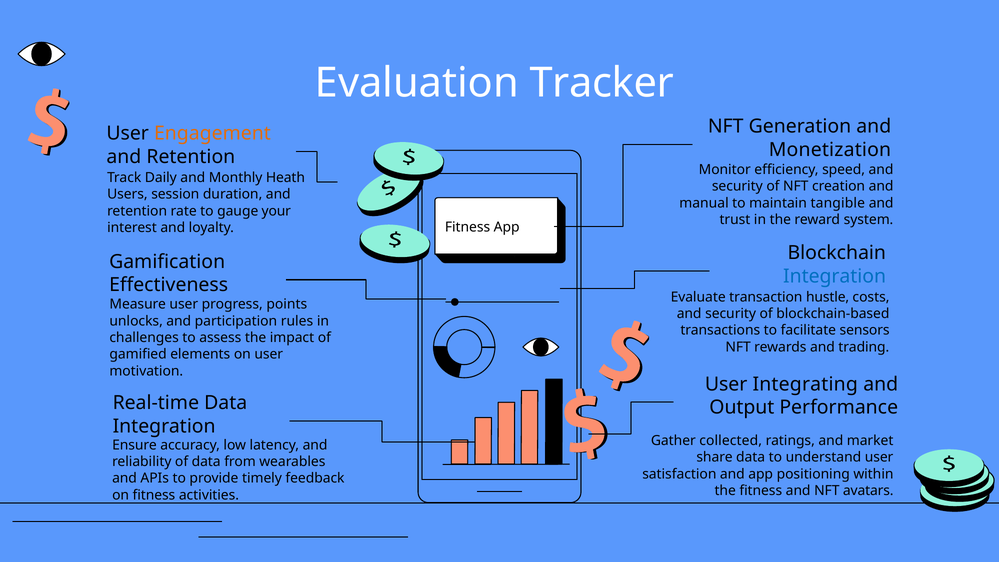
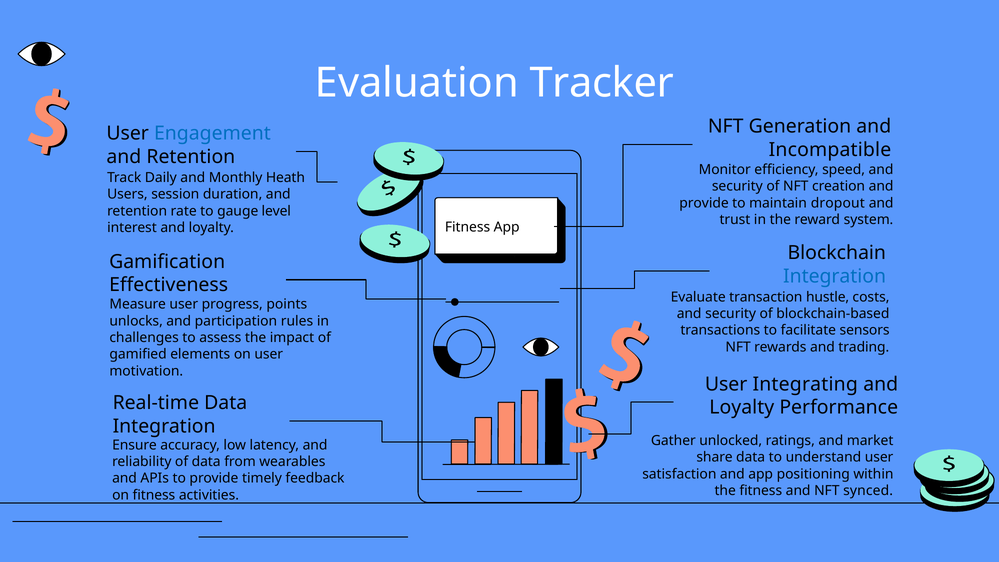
Engagement colour: orange -> blue (212, 134)
Monetization: Monetization -> Incompatible (830, 150)
manual: manual -> provide (704, 203)
tangible: tangible -> dropout (838, 203)
your: your -> level (276, 211)
Output: Output -> Loyalty (742, 407)
collected: collected -> unlocked (731, 441)
avatars: avatars -> synced (868, 491)
